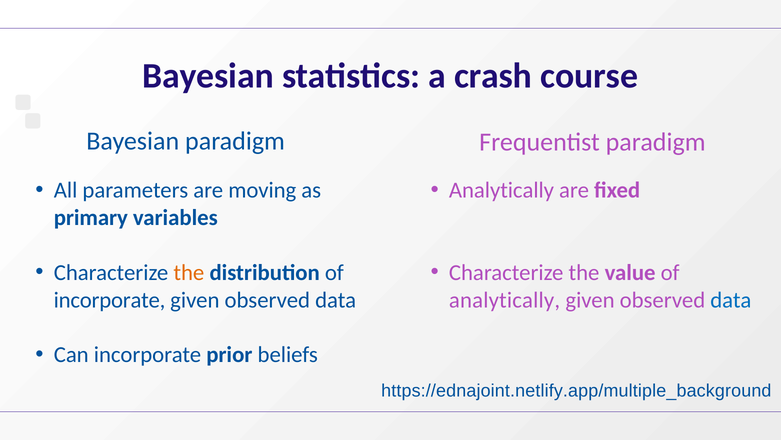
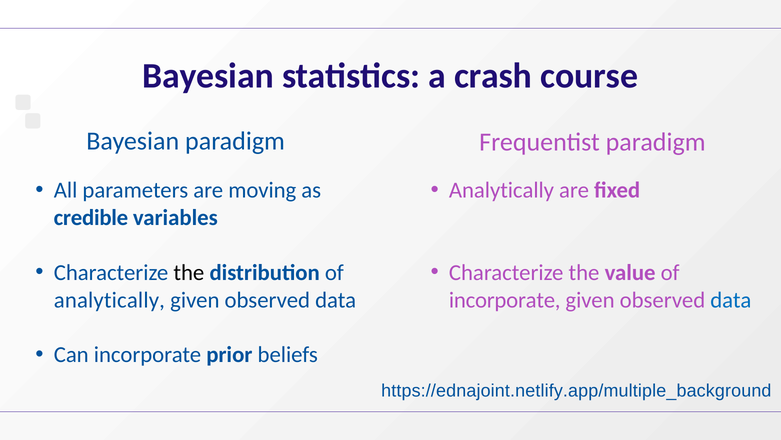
primary: primary -> credible (91, 217)
the colour: orange -> black (189, 272)
incorporate: incorporate -> analytically (109, 300)
analytically: analytically -> incorporate (505, 300)
